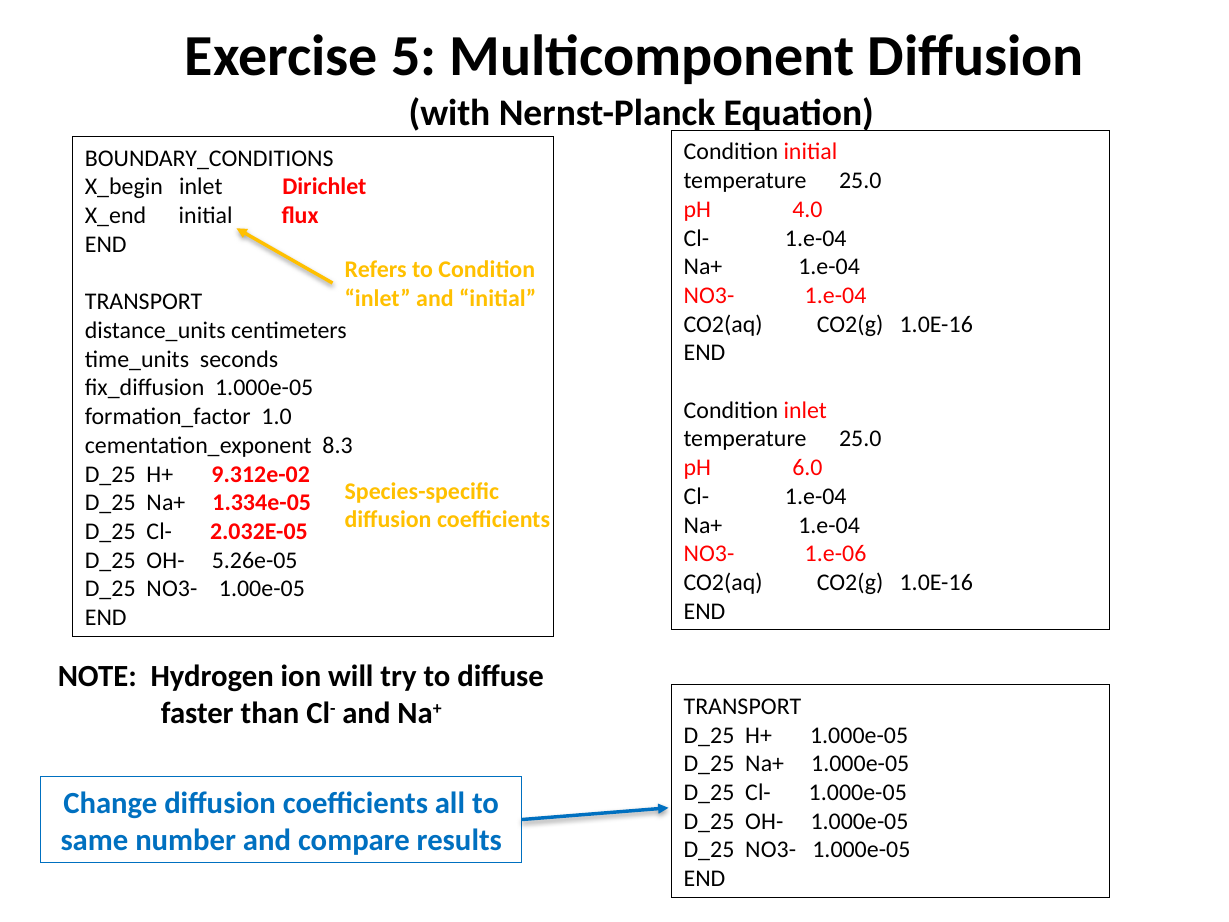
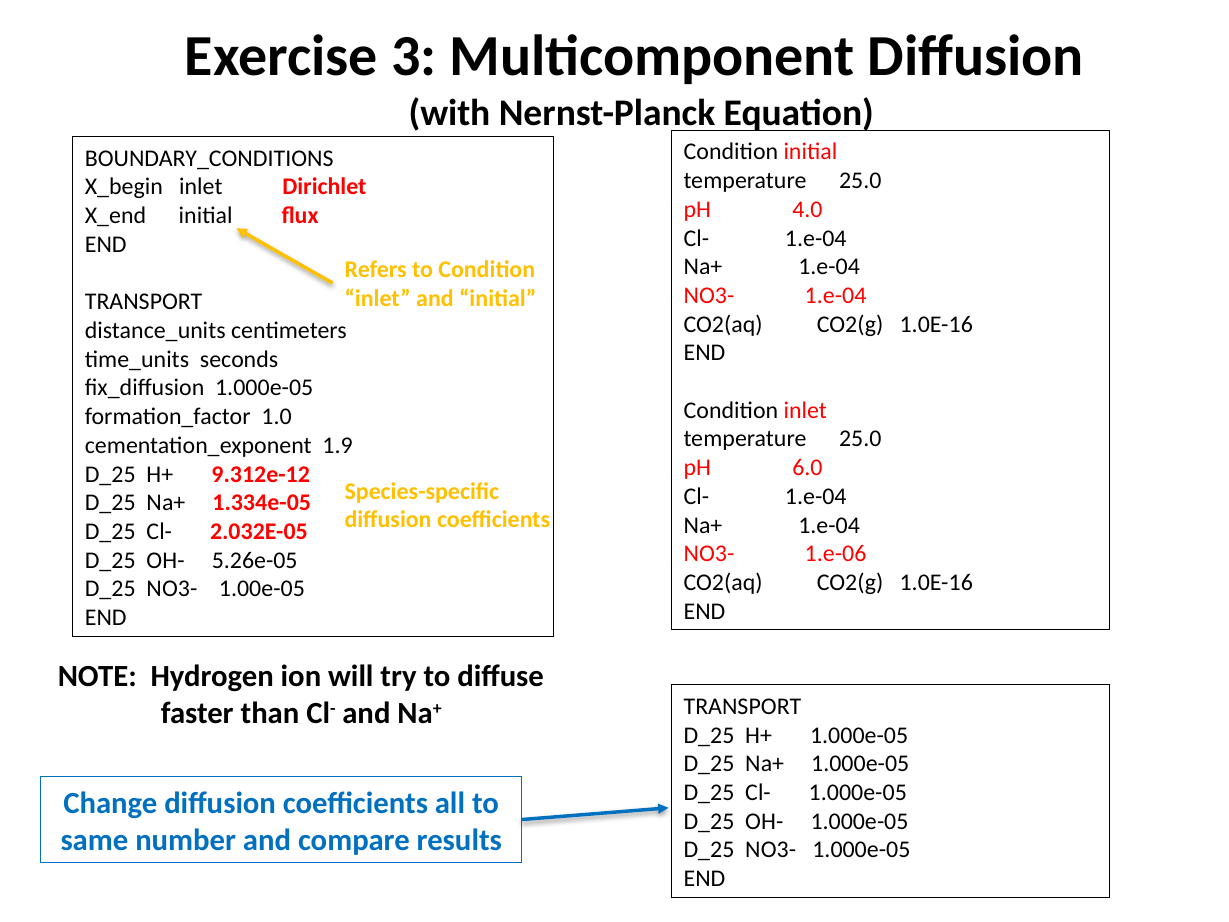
5: 5 -> 3 (414, 57)
8.3: 8.3 -> 1.9 (338, 445)
9.312e-02: 9.312e-02 -> 9.312e-12 (261, 474)
